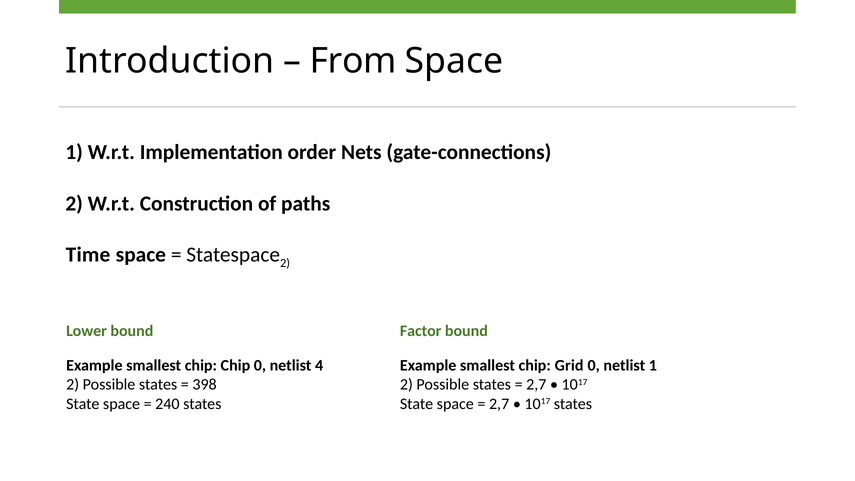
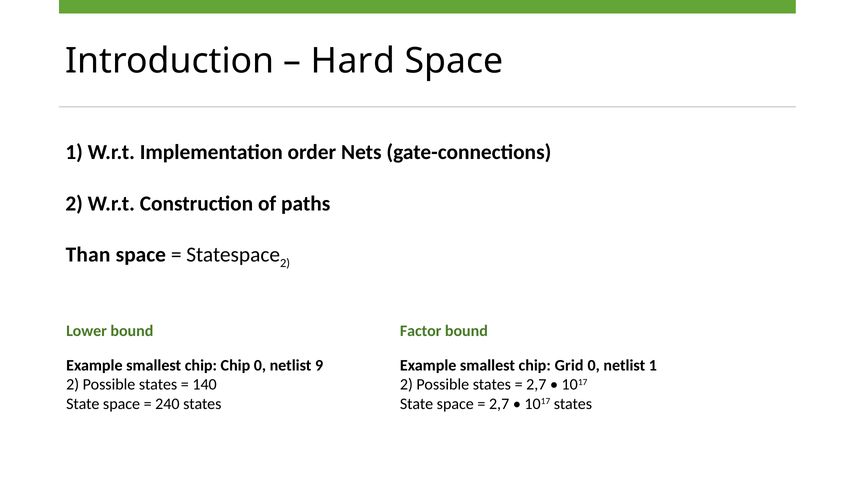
From: From -> Hard (353, 61)
Time: Time -> Than (88, 255)
4: 4 -> 9 (319, 365)
398: 398 -> 140 (205, 385)
